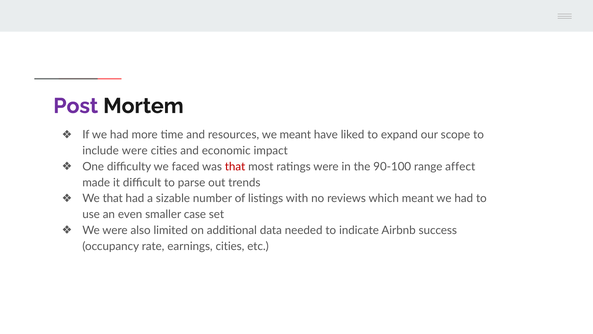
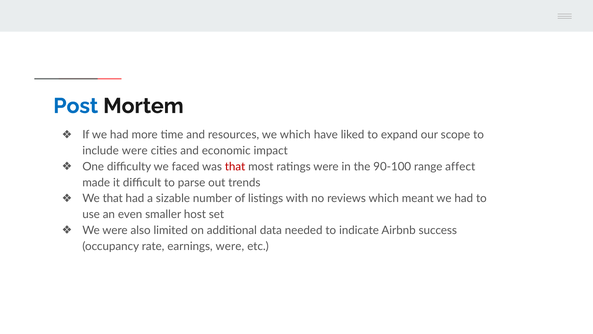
Post colour: purple -> blue (76, 106)
we meant: meant -> which (295, 135)
case: case -> host (195, 214)
earnings cities: cities -> were (230, 246)
